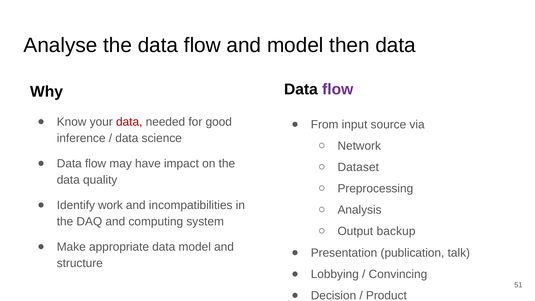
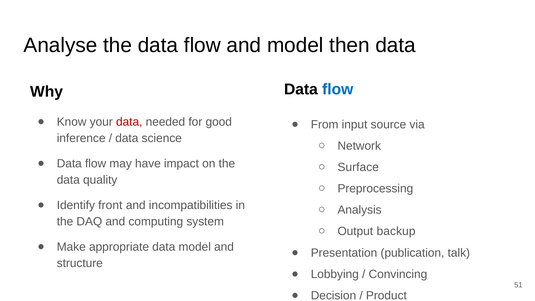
flow colour: purple -> blue (338, 89)
Dataset: Dataset -> Surface (358, 167)
work: work -> front (110, 205)
